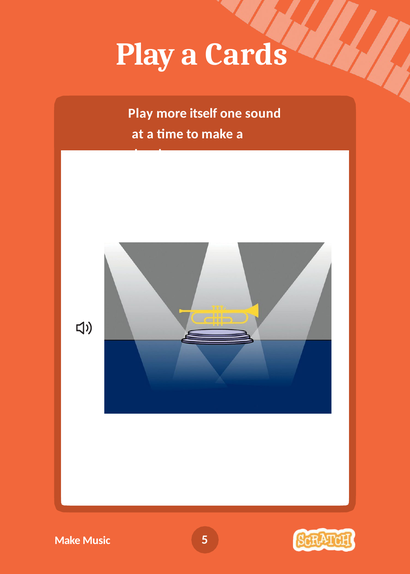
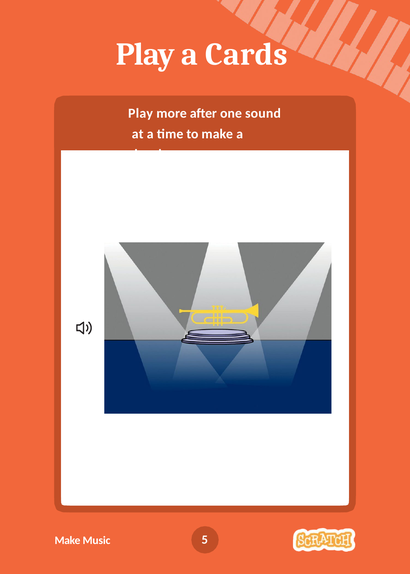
itself: itself -> after (203, 113)
